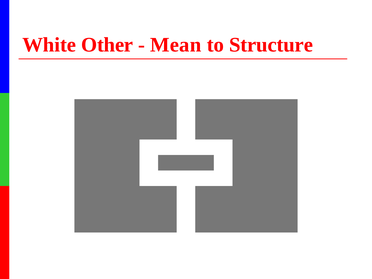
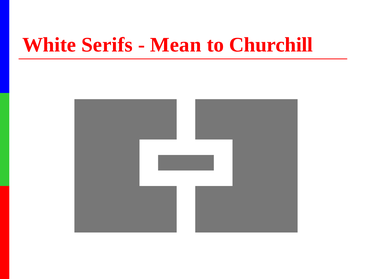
Other: Other -> Serifs (107, 45)
Structure: Structure -> Churchill (271, 45)
